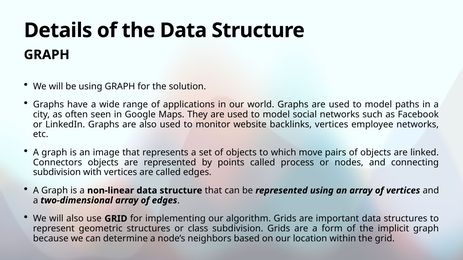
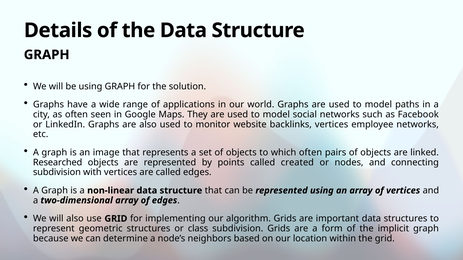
which move: move -> often (311, 153)
Connectors: Connectors -> Researched (58, 163)
process: process -> created (297, 163)
